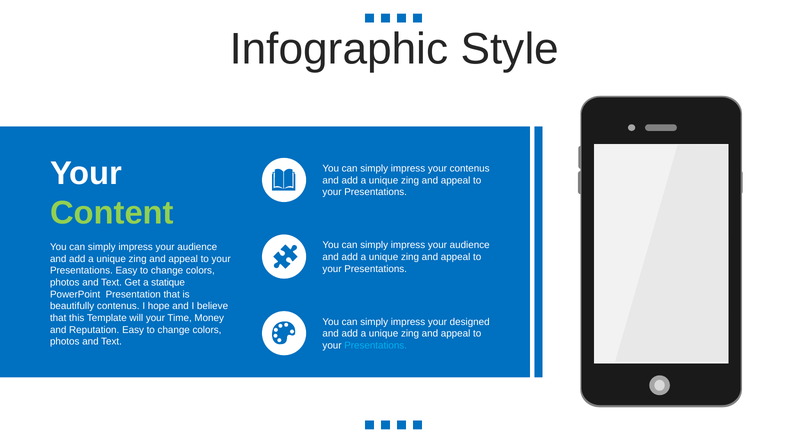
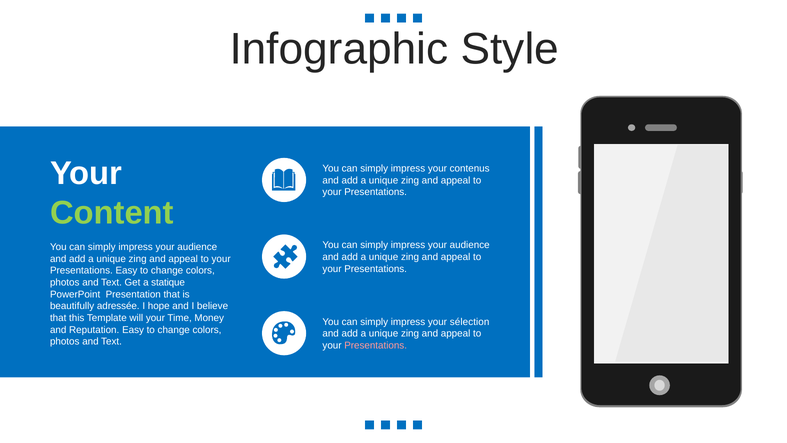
beautifully contenus: contenus -> adressée (118, 306)
designed: designed -> sélection (470, 322)
Presentations colour: light blue -> pink (376, 345)
